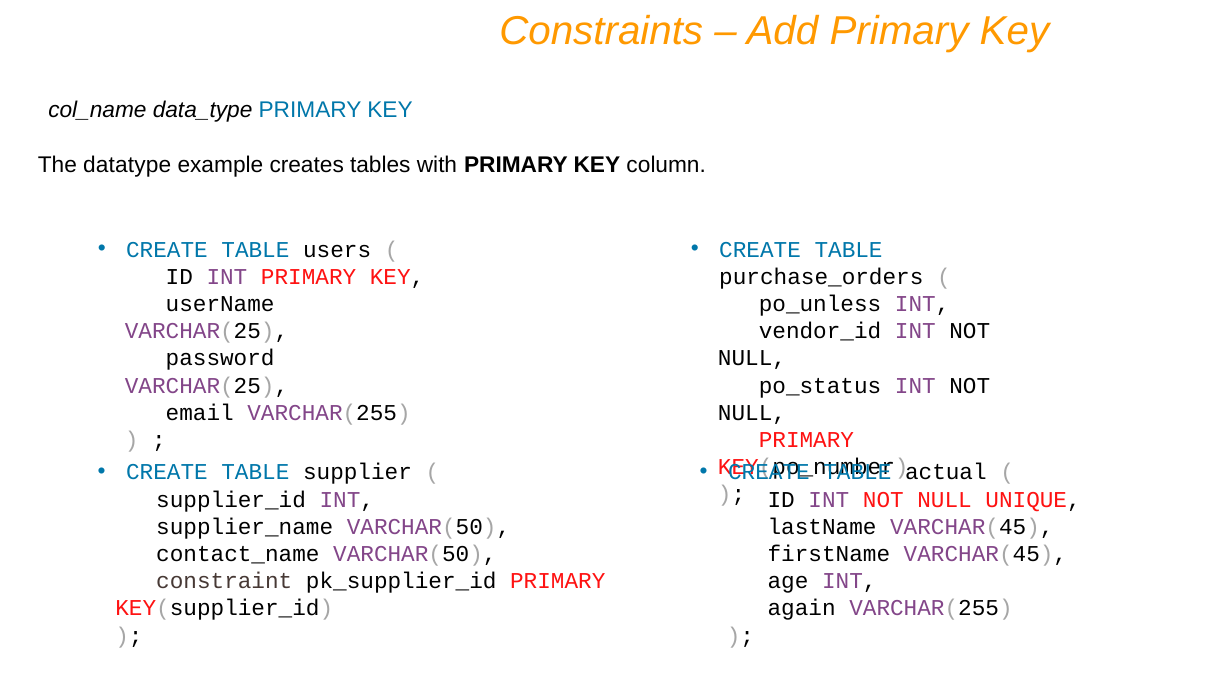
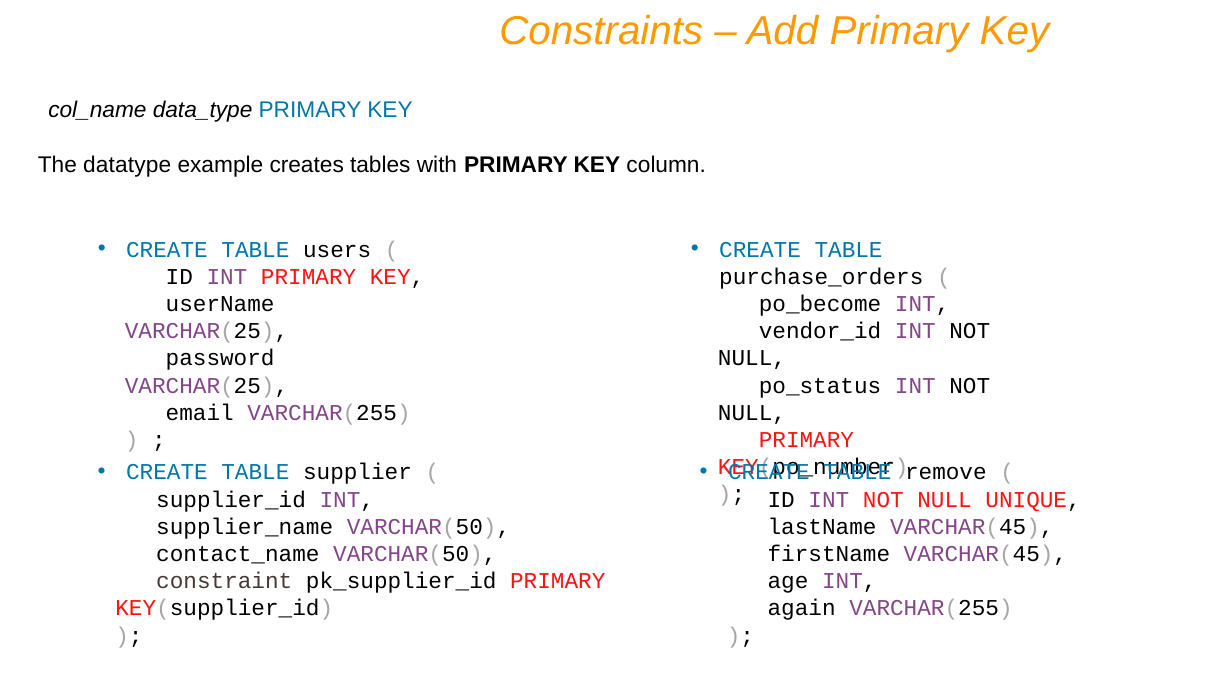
po_unless: po_unless -> po_become (820, 304)
actual: actual -> remove (946, 473)
